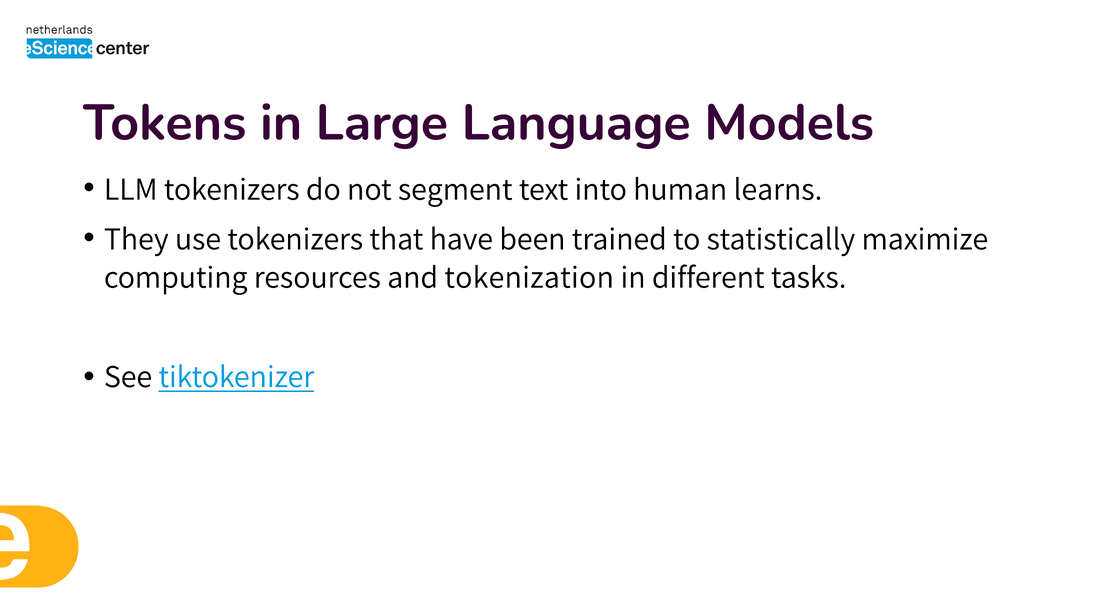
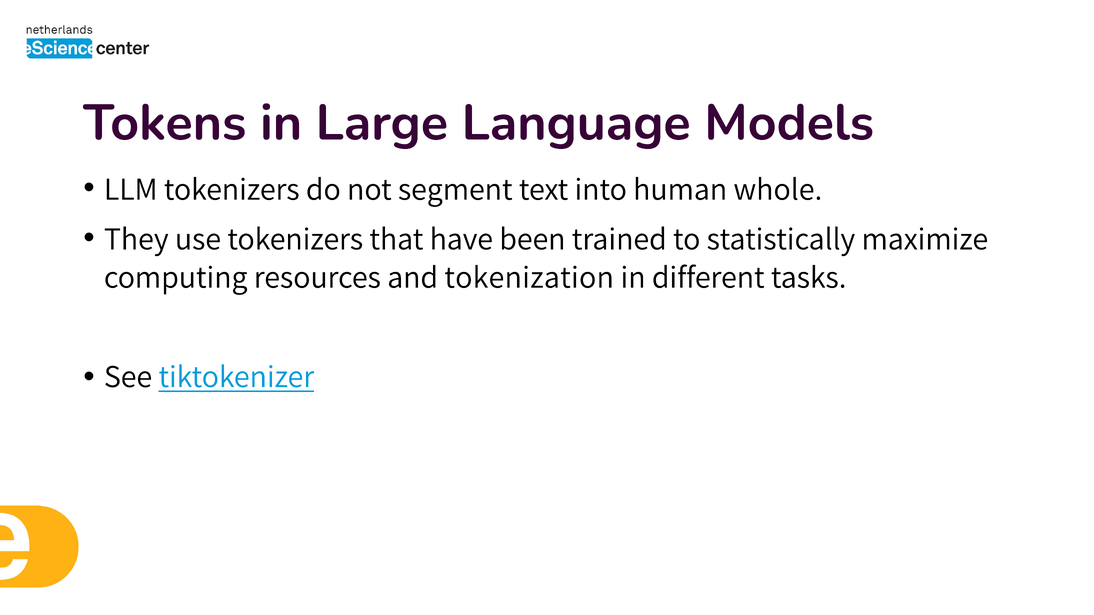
learns: learns -> whole (778, 189)
